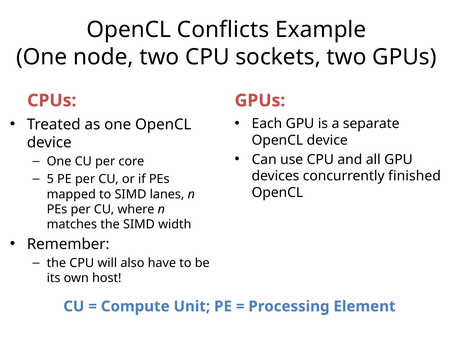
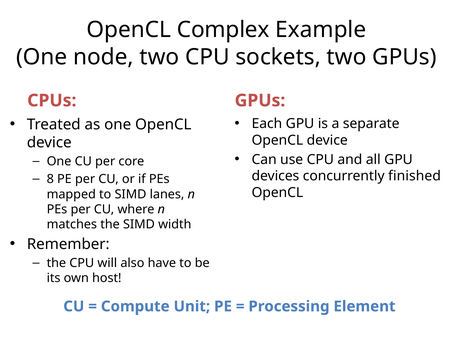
Conflicts: Conflicts -> Complex (223, 30)
5: 5 -> 8 (50, 180)
